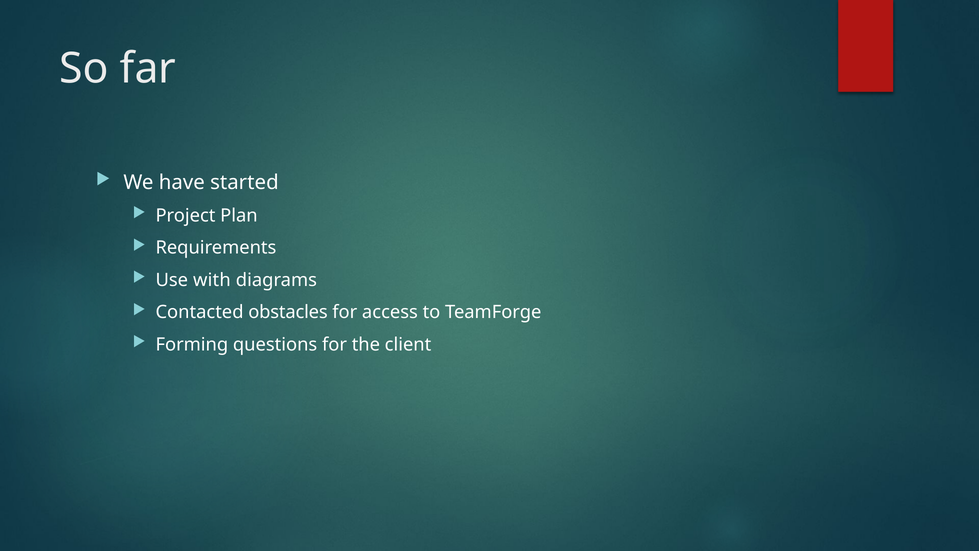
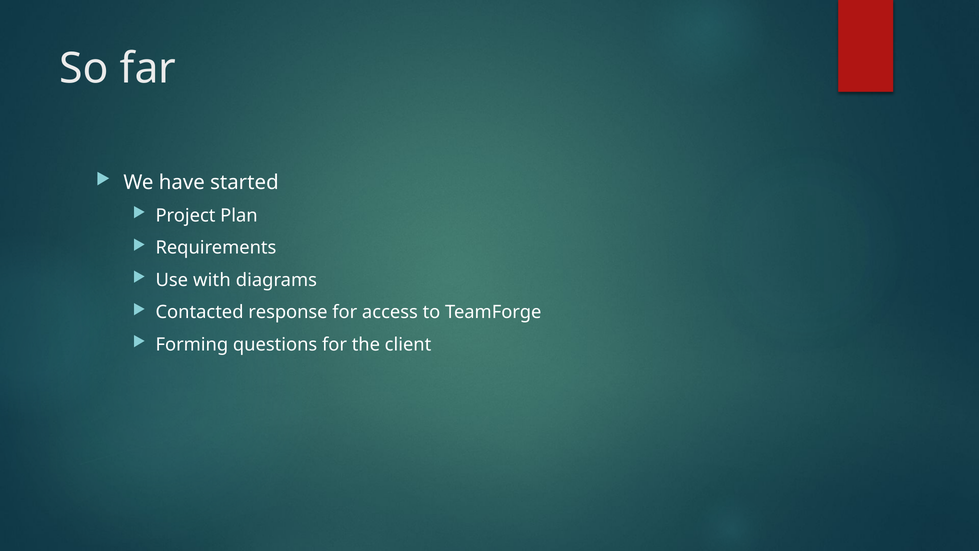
obstacles: obstacles -> response (288, 312)
